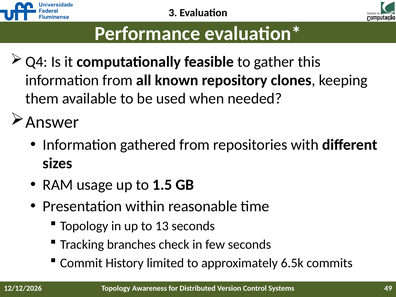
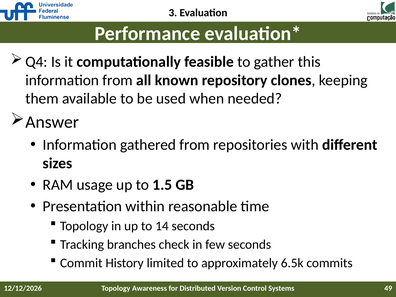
13: 13 -> 14 (162, 226)
